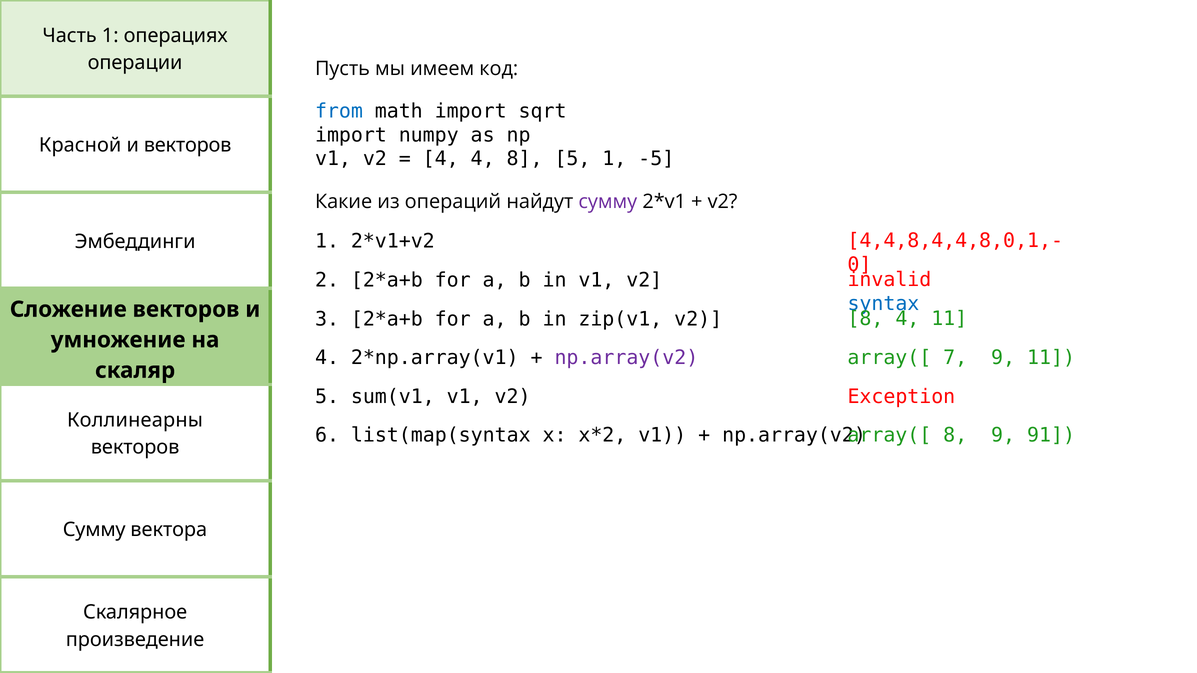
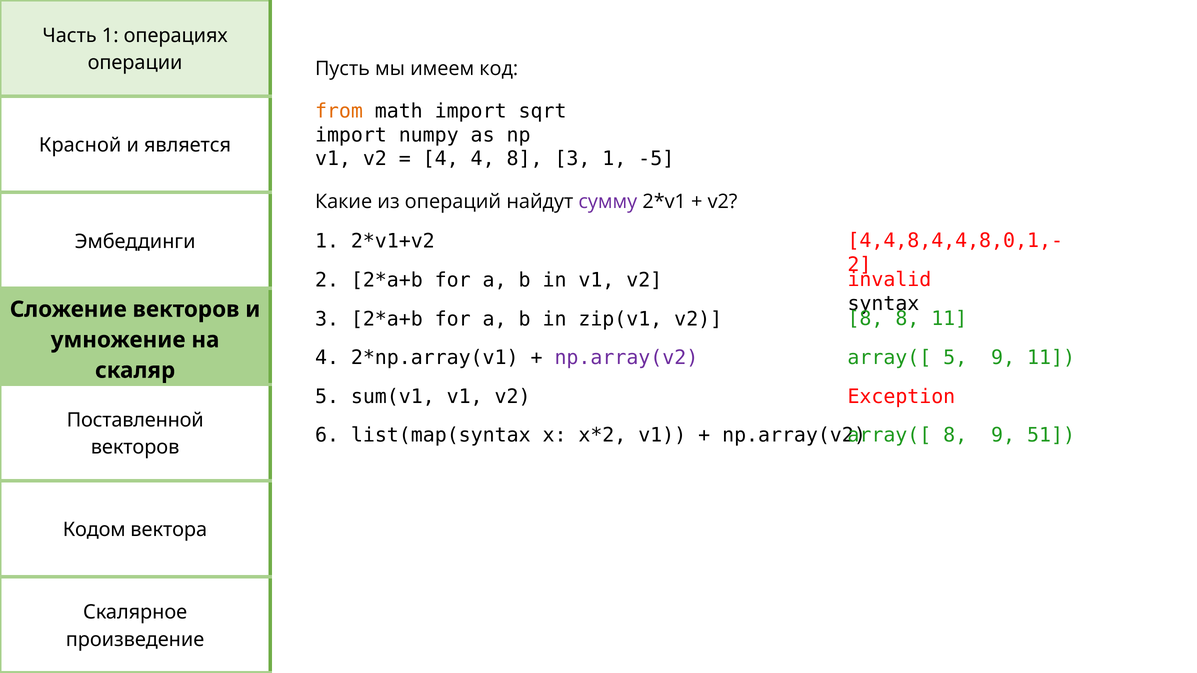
from colour: blue -> orange (339, 111)
и векторов: векторов -> является (188, 145)
8 5: 5 -> 3 (572, 159)
0: 0 -> 2 (859, 265)
syntax colour: blue -> black (883, 304)
8 4: 4 -> 8 (907, 319)
array([ 7: 7 -> 5 (955, 358)
Коллинеарны: Коллинеарны -> Поставленной (135, 420)
91: 91 -> 51 (1051, 436)
Сумму: Сумму -> Кодом (94, 530)
